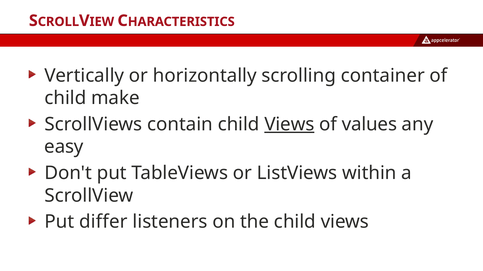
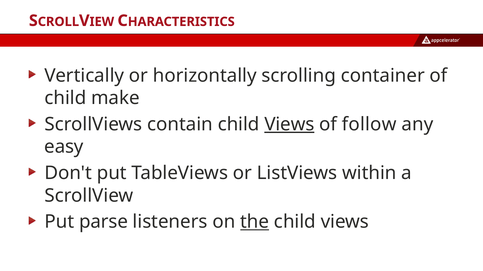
values: values -> follow (369, 125)
differ: differ -> parse (104, 222)
the underline: none -> present (255, 222)
